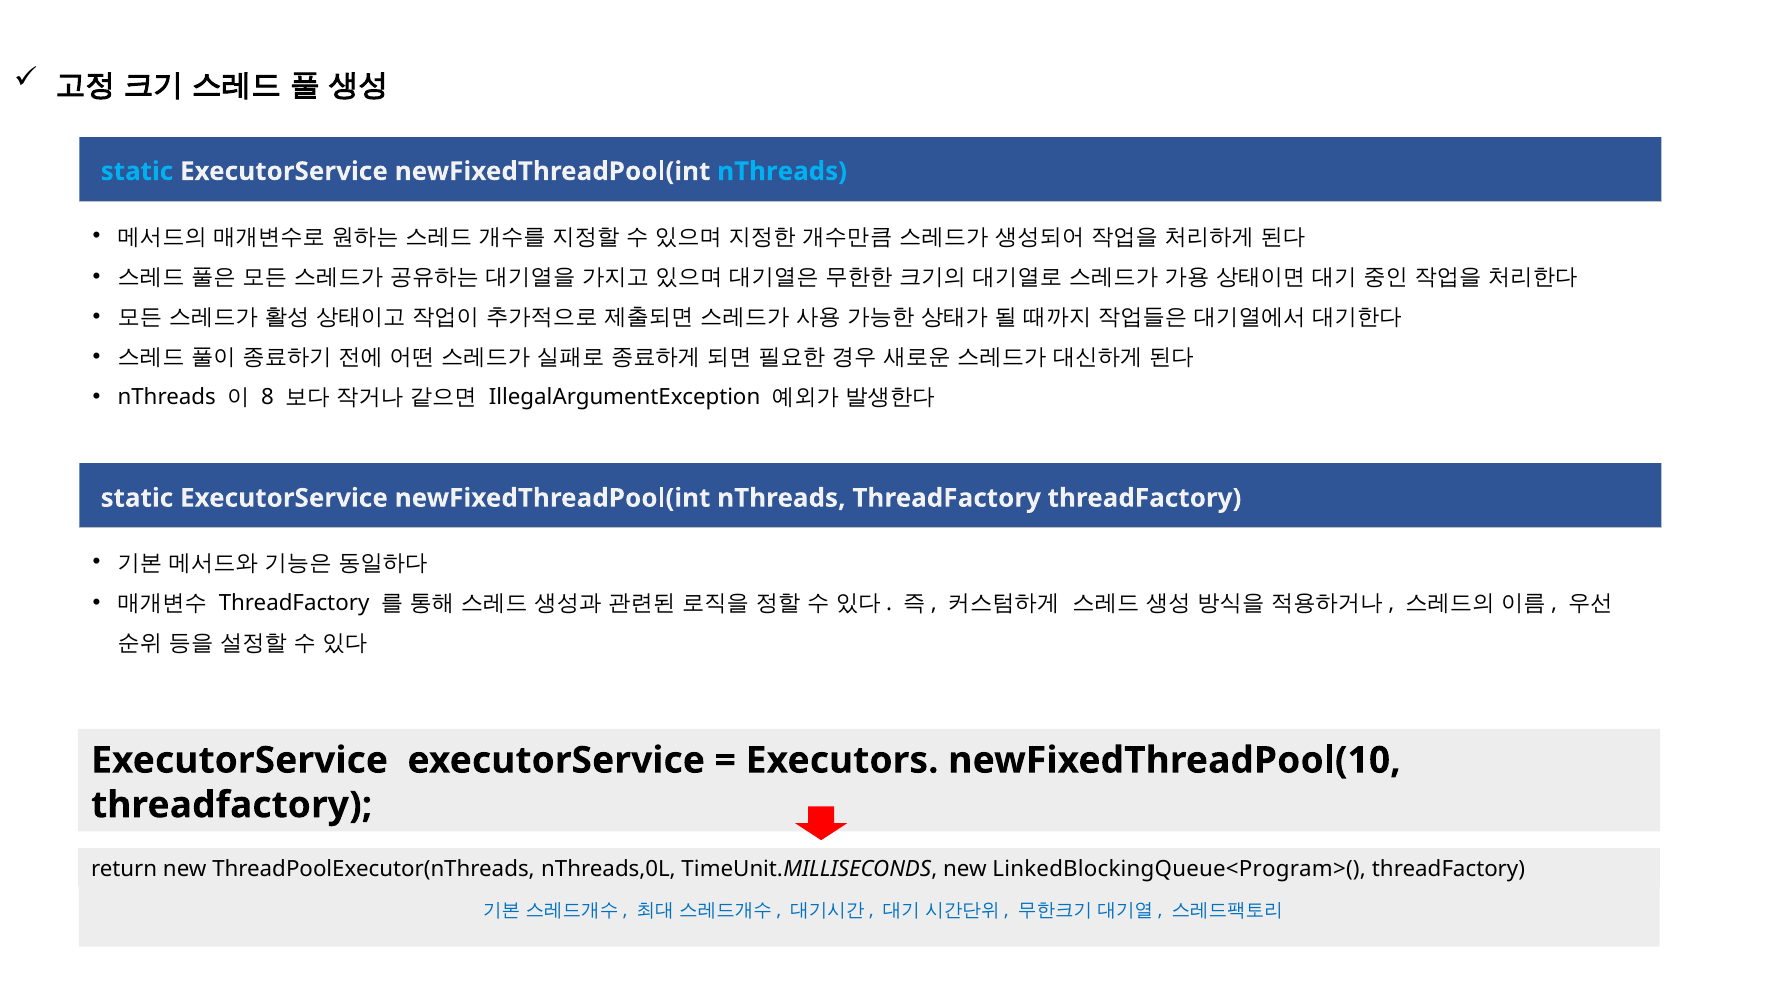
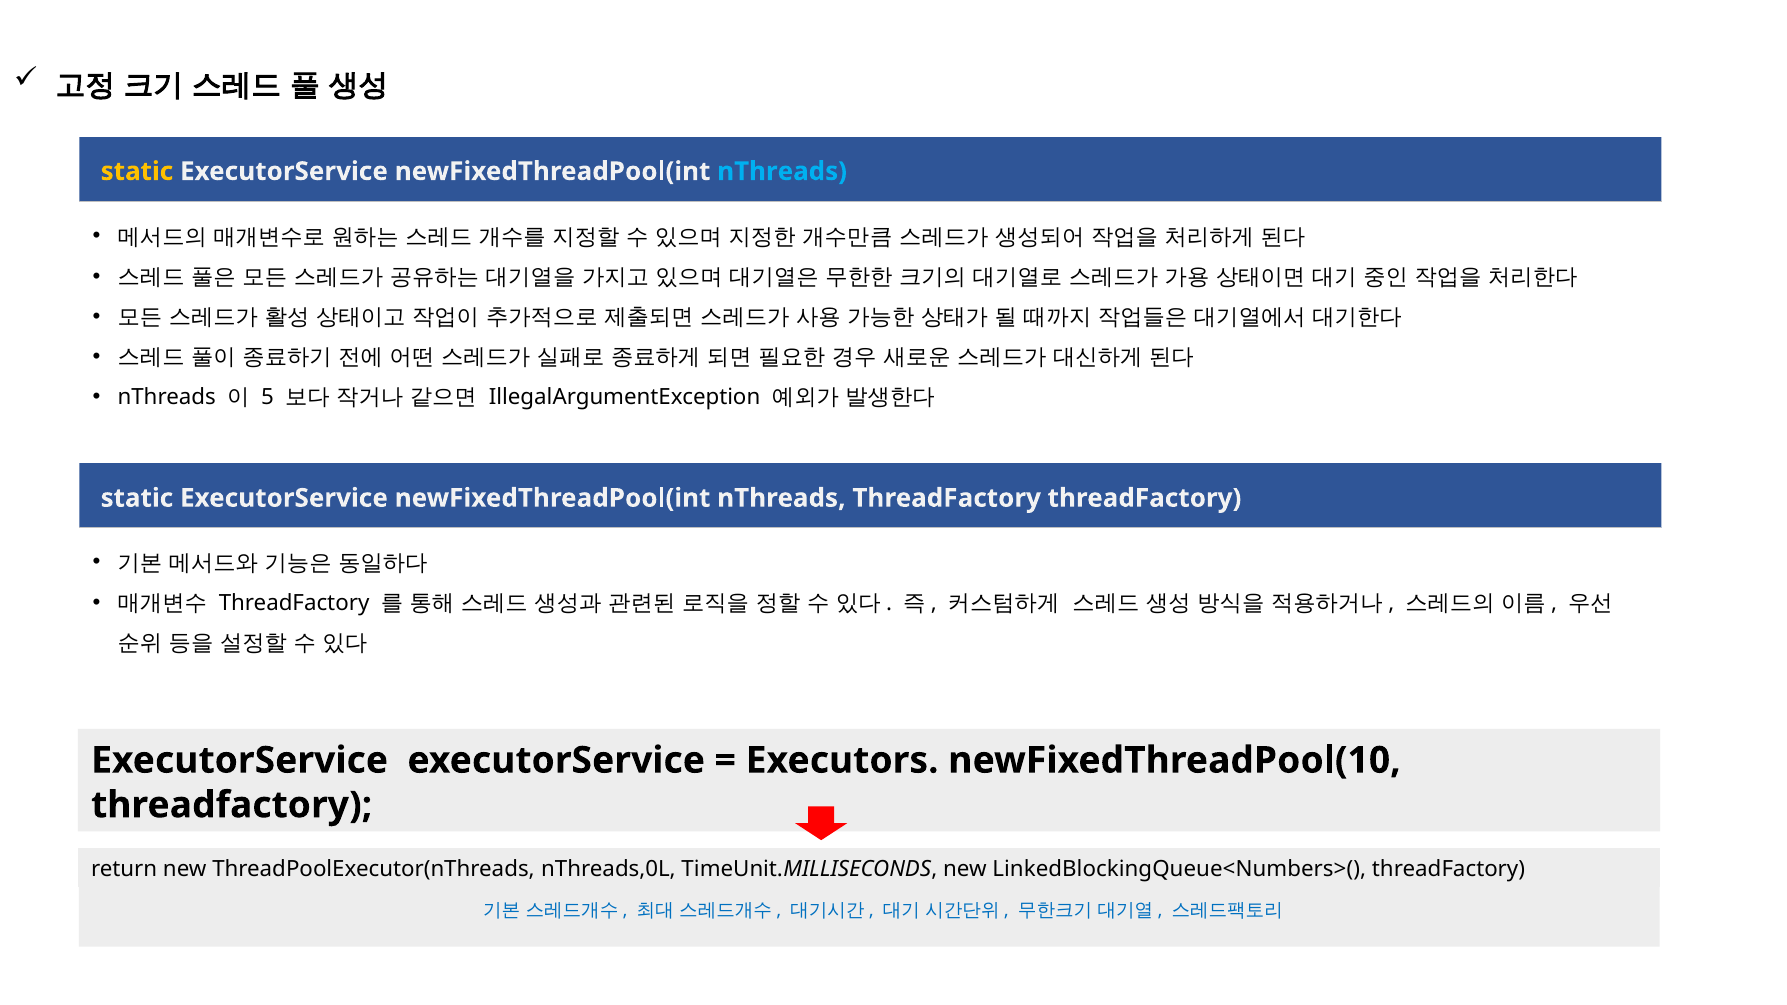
static colour: light blue -> yellow (137, 171)
8: 8 -> 5 (268, 398)
LinkedBlockingQueue<Program>(: LinkedBlockingQueue<Program>( -> LinkedBlockingQueue<Numbers>( (1179, 869)
